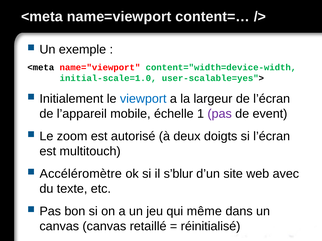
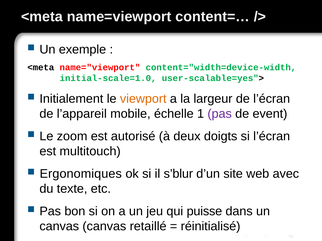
viewport colour: blue -> orange (143, 99)
Accéléromètre: Accéléromètre -> Ergonomiques (81, 174)
même: même -> puisse (204, 212)
